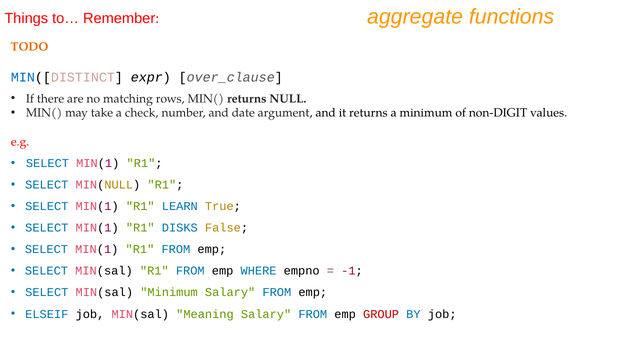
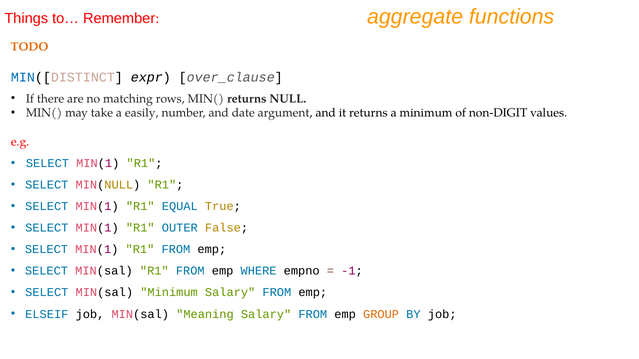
check: check -> easily (142, 113)
LEARN: LEARN -> EQUAL (180, 207)
DISKS: DISKS -> OUTER (180, 228)
GROUP colour: red -> orange (381, 314)
